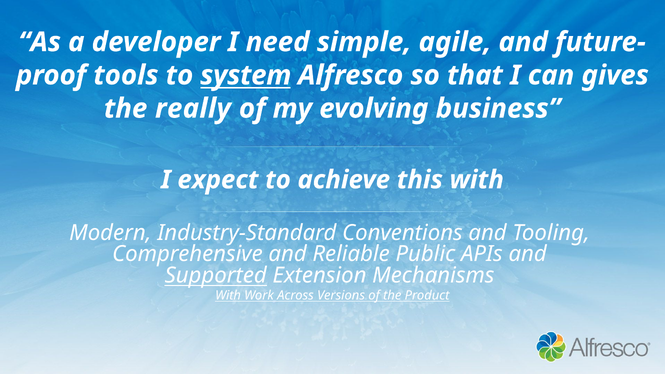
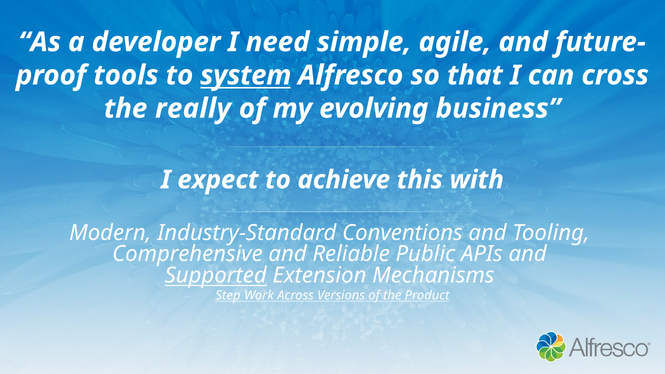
gives: gives -> cross (615, 75)
With: With -> Step (228, 295)
